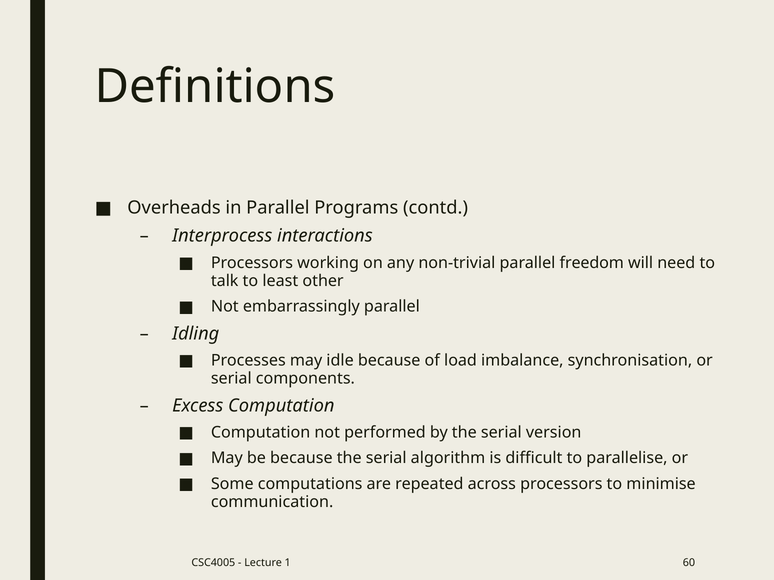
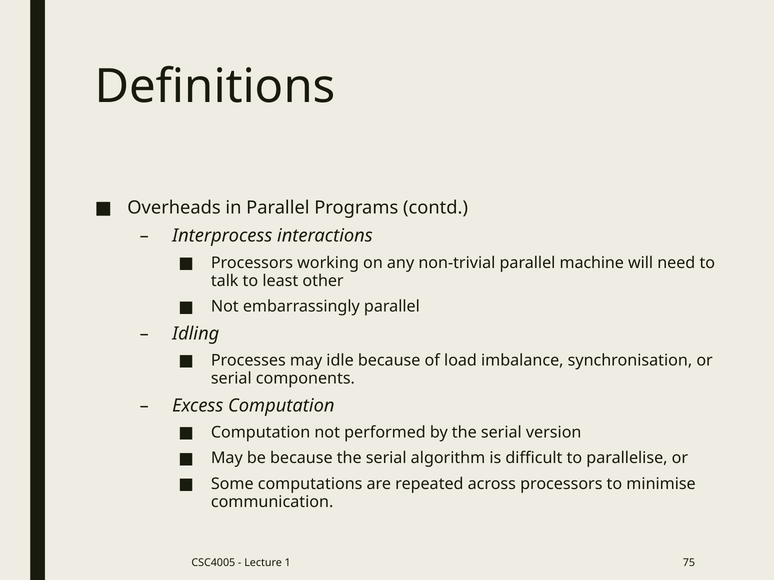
freedom: freedom -> machine (592, 263)
60: 60 -> 75 (689, 563)
